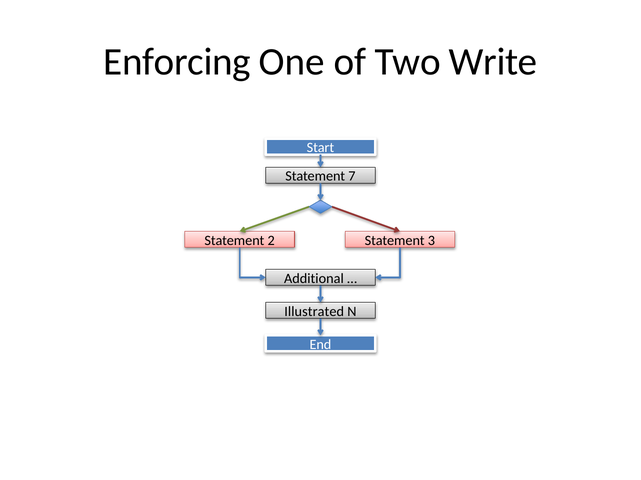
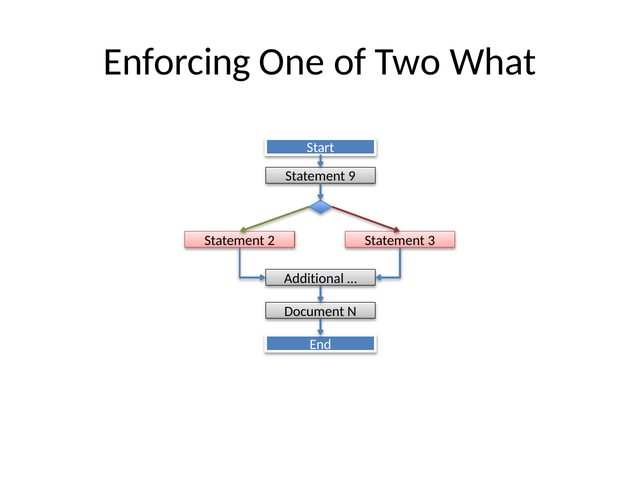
Write: Write -> What (493, 62)
7: 7 -> 9 (352, 176)
Illustrated: Illustrated -> Document (314, 312)
